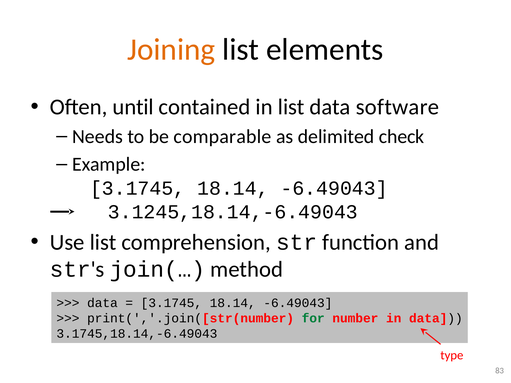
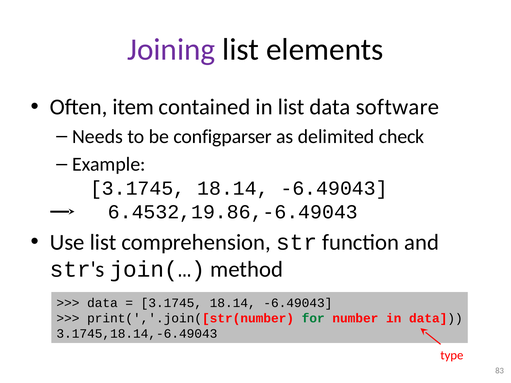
Joining colour: orange -> purple (171, 49)
until: until -> item (133, 107)
comparable: comparable -> configparser (223, 137)
3.1245,18.14,-6.49043: 3.1245,18.14,-6.49043 -> 6.4532,19.86,-6.49043 (233, 212)
